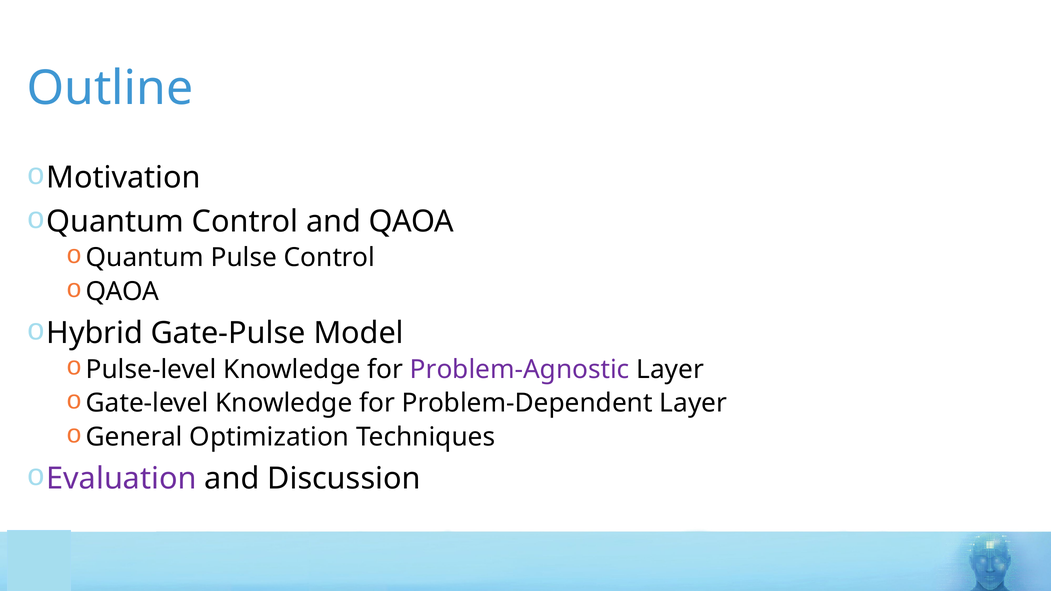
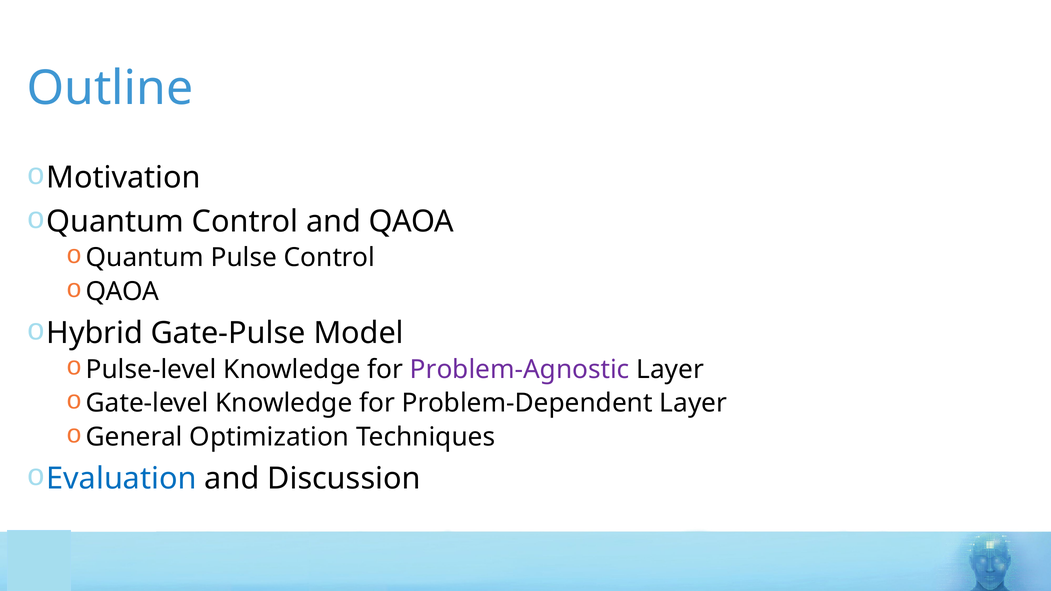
Evaluation colour: purple -> blue (121, 479)
